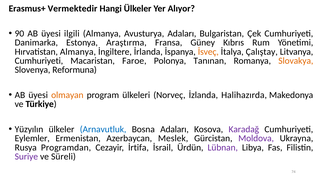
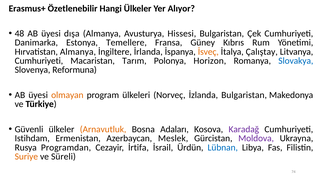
Vermektedir: Vermektedir -> Özetlenebilir (73, 8)
90: 90 -> 48 (19, 34)
ilgili: ilgili -> dışa (72, 34)
Avusturya Adaları: Adaları -> Hissesi (182, 34)
Araştırma: Araştırma -> Temellere (126, 43)
Faroe: Faroe -> Tarım (134, 61)
Tanınan: Tanınan -> Horizon (210, 61)
Slovakya colour: orange -> blue (296, 61)
İzlanda Halihazırda: Halihazırda -> Bulgaristan (244, 95)
Yüzyılın: Yüzyılın -> Güvenli (29, 129)
Arnavutluk colour: blue -> orange (103, 129)
Eylemler: Eylemler -> Istihdam (32, 138)
Lübnan colour: purple -> blue (223, 147)
Suriye colour: purple -> orange (26, 157)
